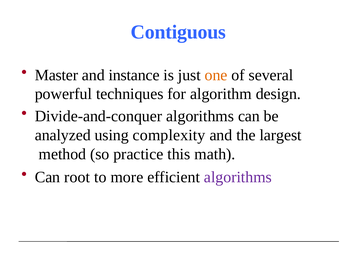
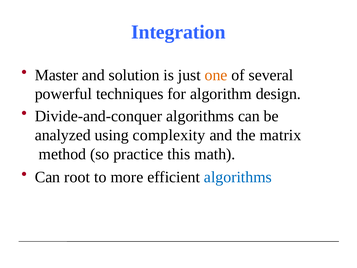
Contiguous: Contiguous -> Integration (178, 32)
instance: instance -> solution (134, 75)
largest: largest -> matrix (280, 135)
algorithms colour: purple -> blue (238, 177)
